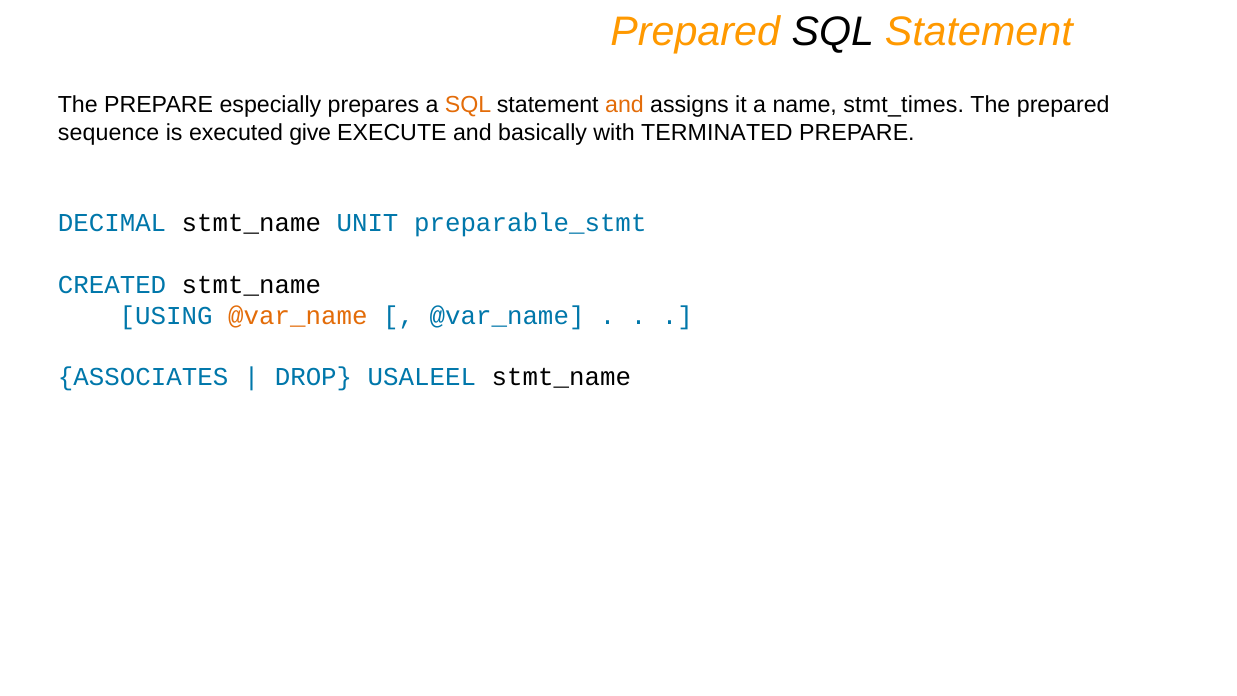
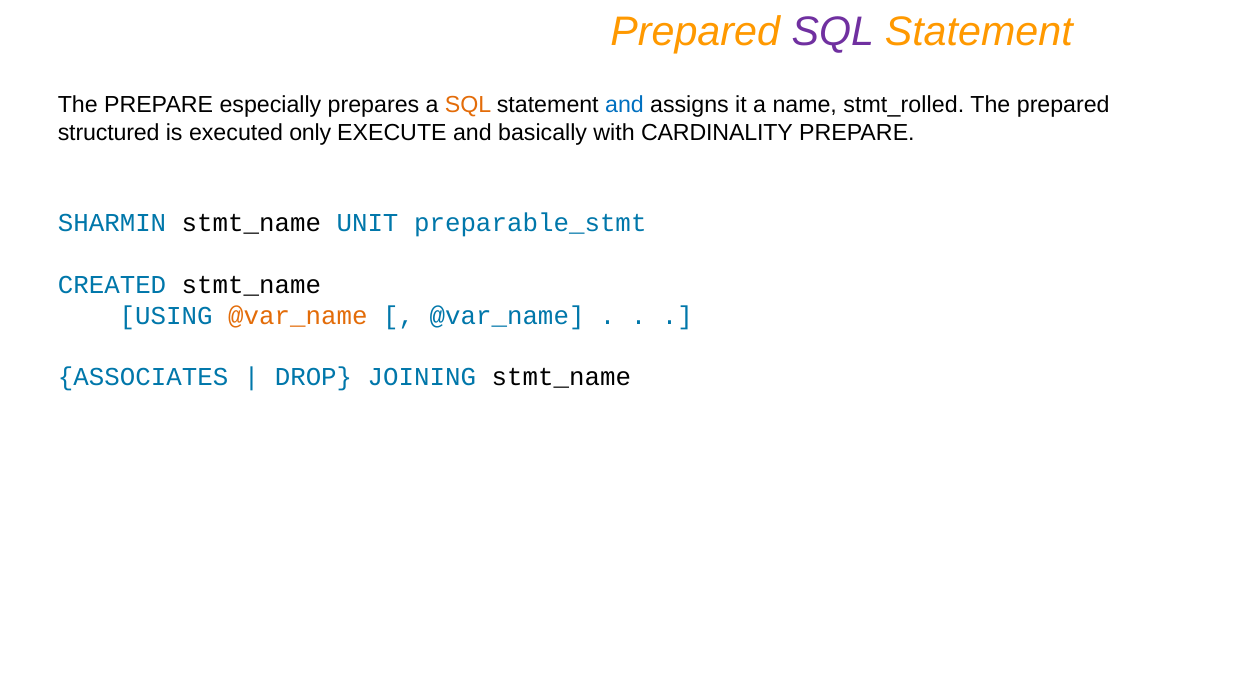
SQL colour: black -> purple (833, 32)
and colour: orange -> blue (624, 105)
stmt_times: stmt_times -> stmt_rolled (904, 105)
sequence: sequence -> structured (109, 133)
give: give -> only (310, 133)
TERMINATED: TERMINATED -> CARDINALITY (717, 133)
DECIMAL: DECIMAL -> SHARMIN (112, 223)
USALEEL: USALEEL -> JOINING (422, 377)
